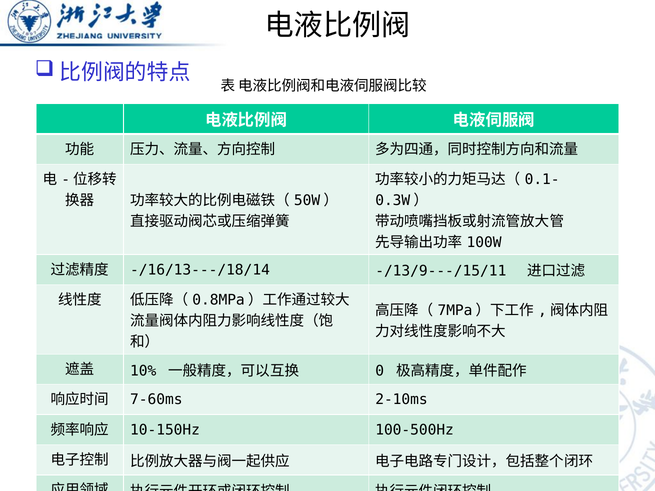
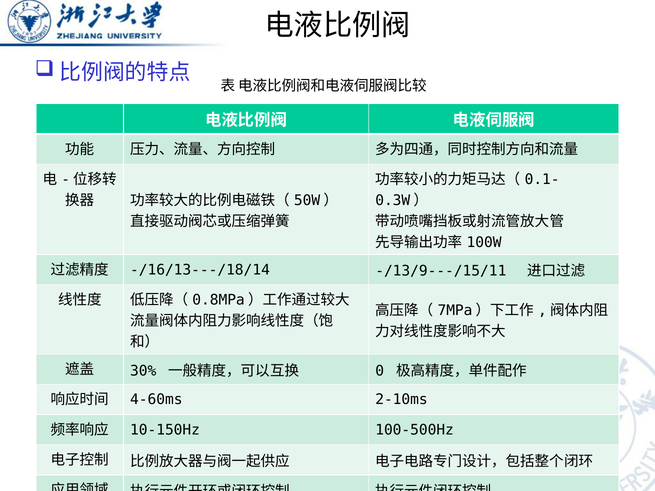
10%: 10% -> 30% (143, 371)
7-60ms: 7-60ms -> 4-60ms (156, 400)
